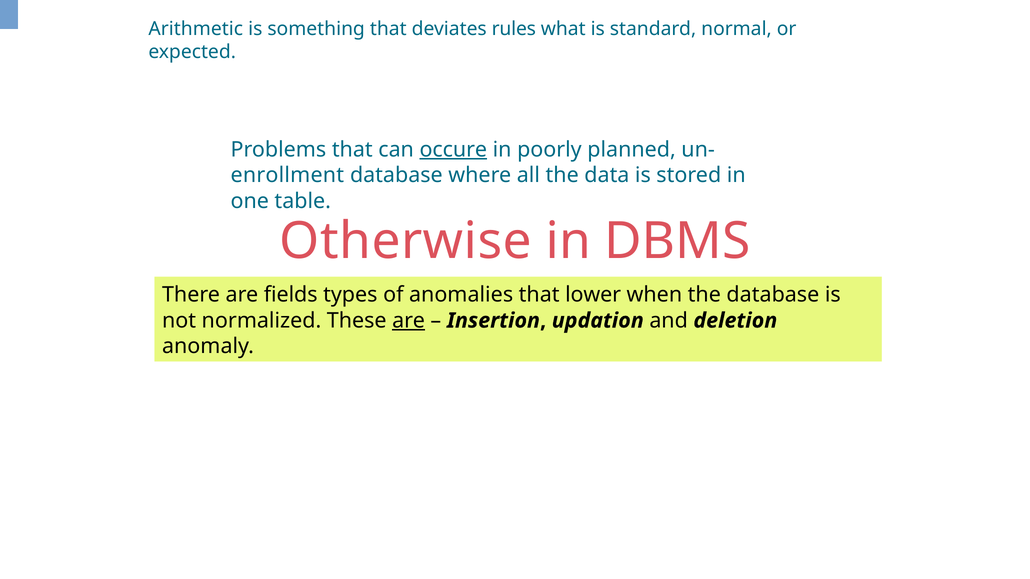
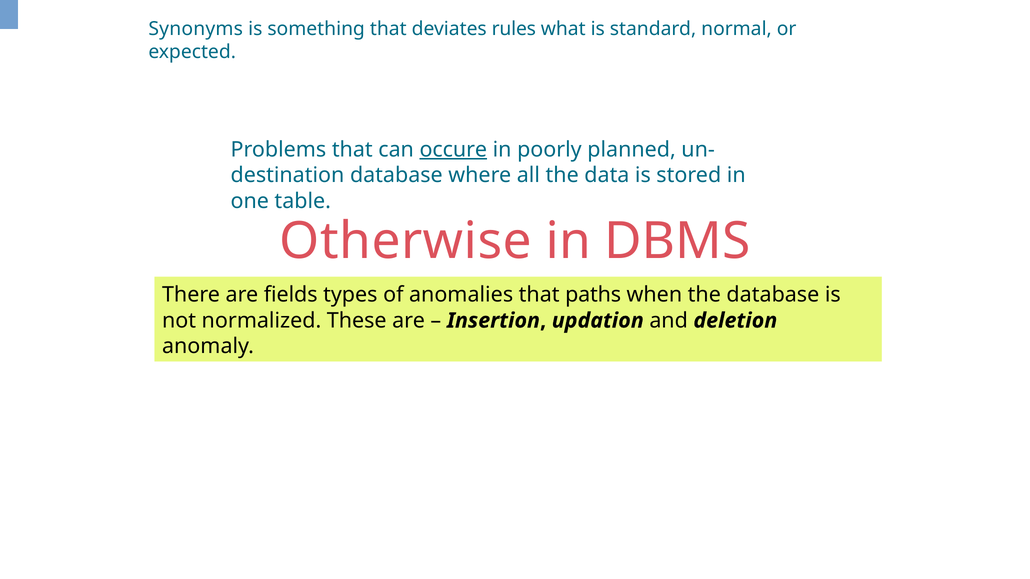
Arithmetic: Arithmetic -> Synonyms (196, 29)
enrollment: enrollment -> destination (287, 175)
lower: lower -> paths (593, 295)
are underline: present -> none (409, 321)
